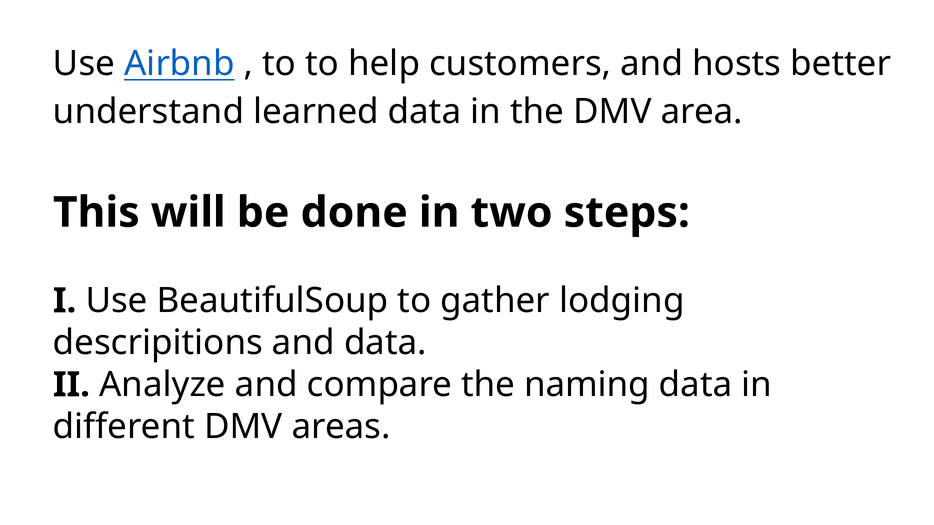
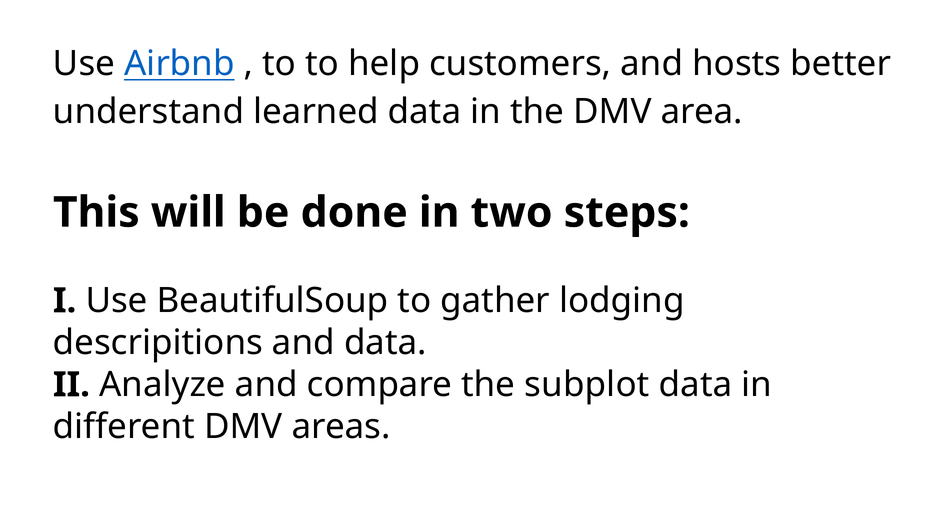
naming: naming -> subplot (587, 385)
